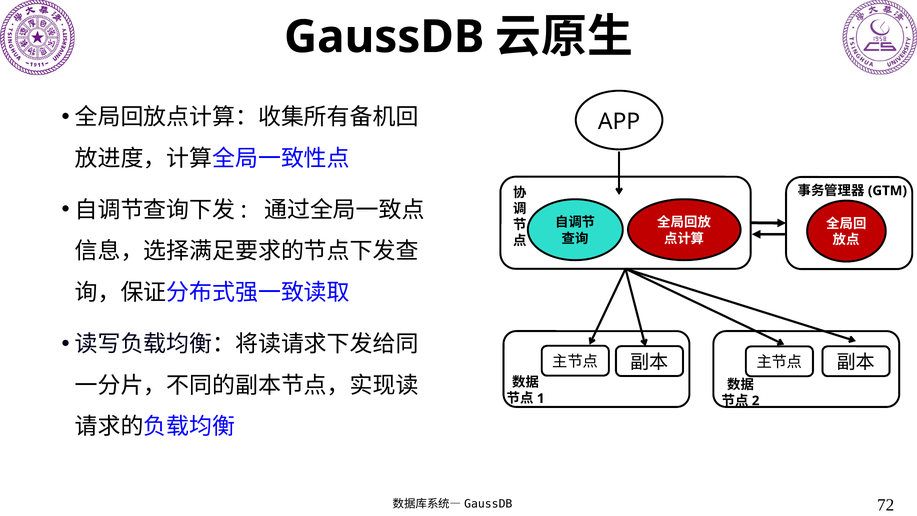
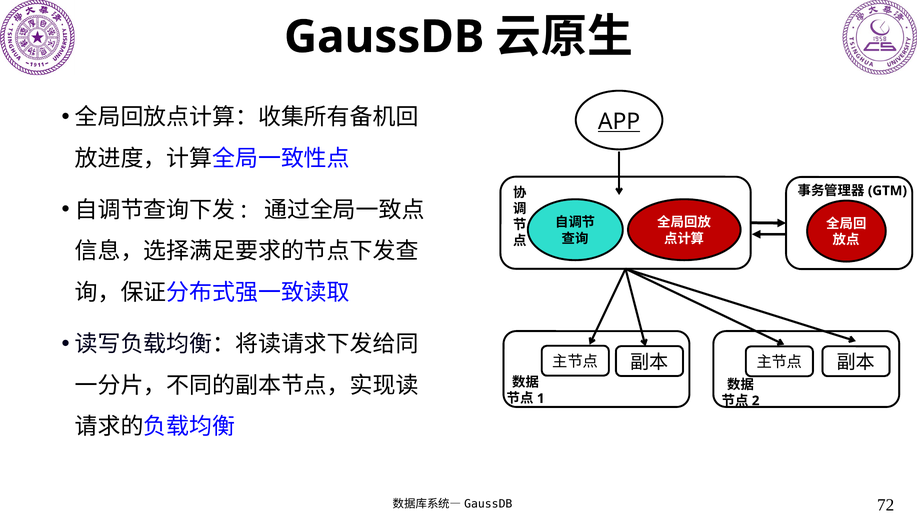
APP underline: none -> present (619, 122)
